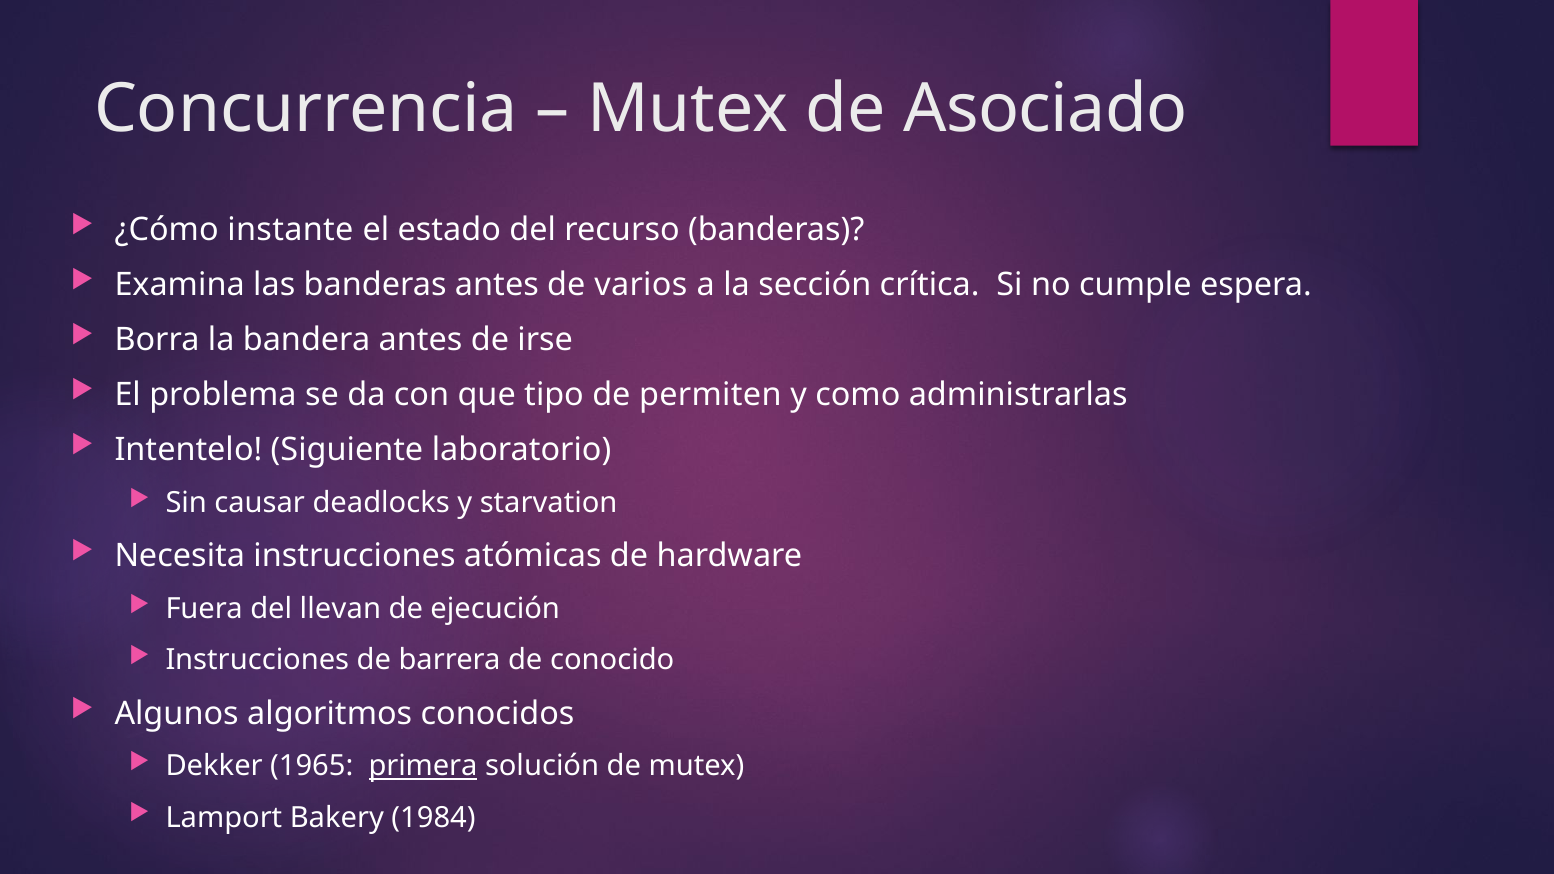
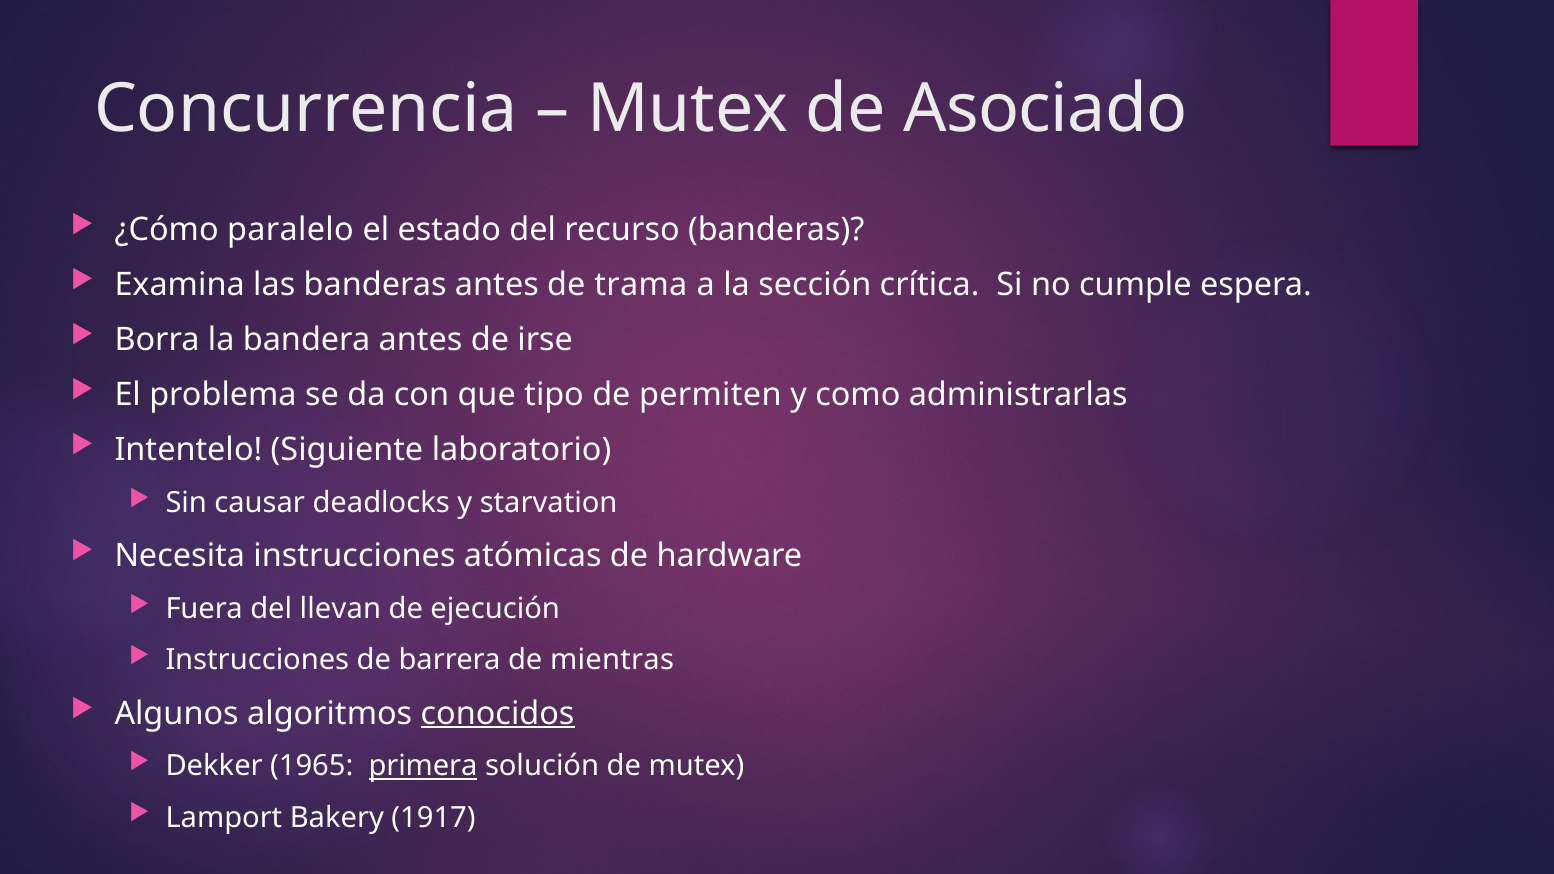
instante: instante -> paralelo (290, 229)
varios: varios -> trama (641, 284)
conocido: conocido -> mientras (612, 660)
conocidos underline: none -> present (498, 714)
1984: 1984 -> 1917 (434, 818)
